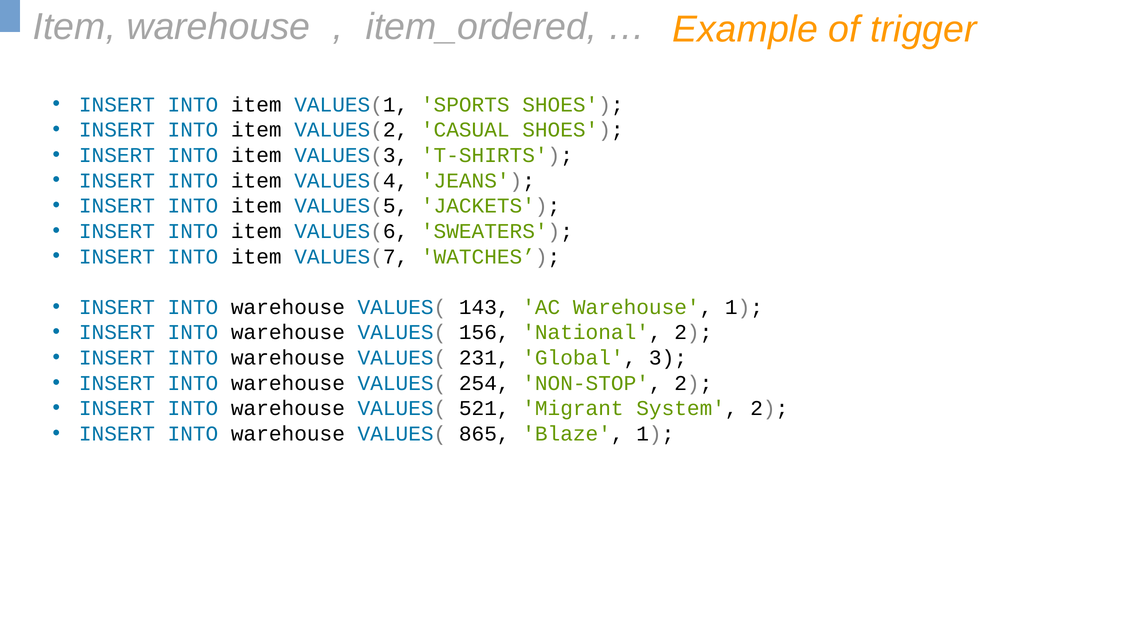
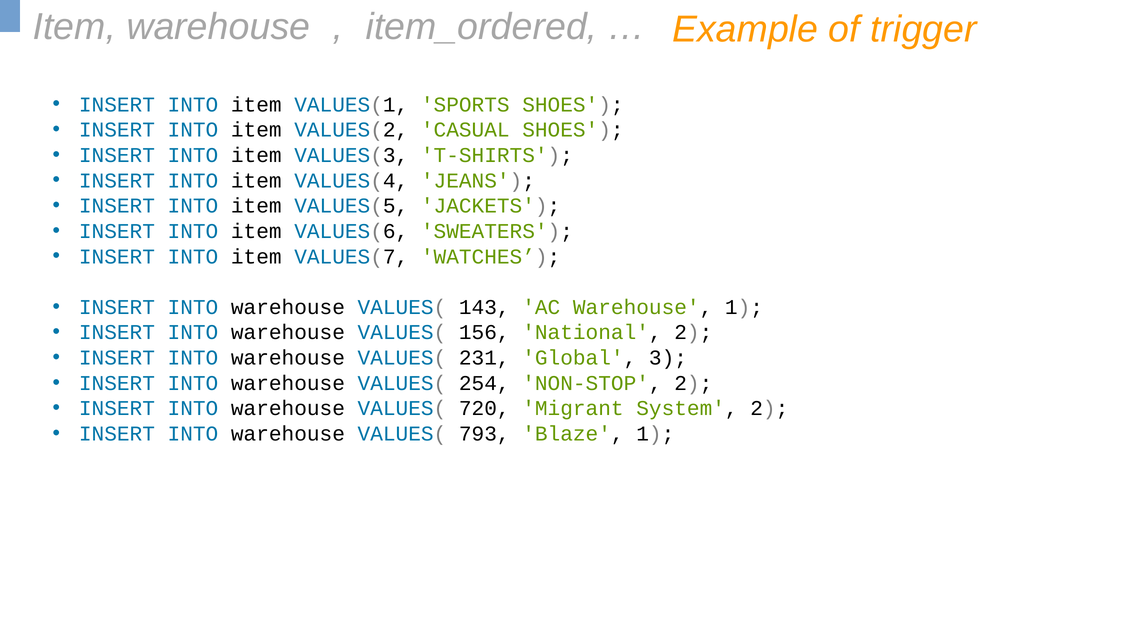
521: 521 -> 720 (484, 409)
865: 865 -> 793 (484, 434)
